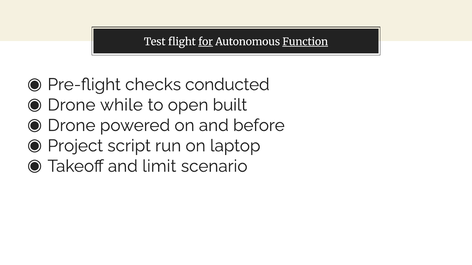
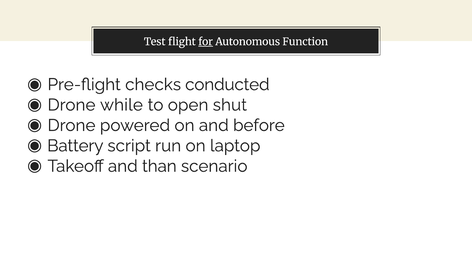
Function underline: present -> none (305, 42)
built: built -> shut (230, 105)
Project: Project -> Battery (75, 146)
limit: limit -> than (159, 166)
